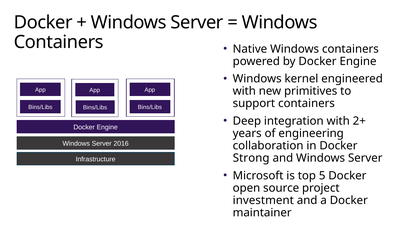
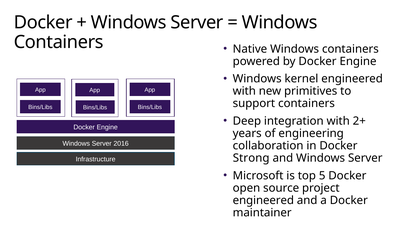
investment: investment -> engineered (263, 200)
